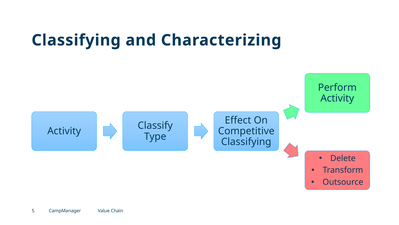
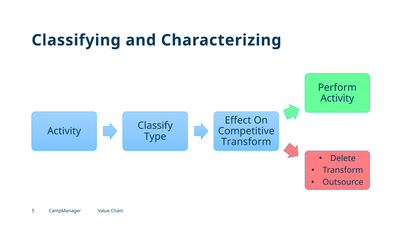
Classifying: Classifying -> Transform (246, 142)
